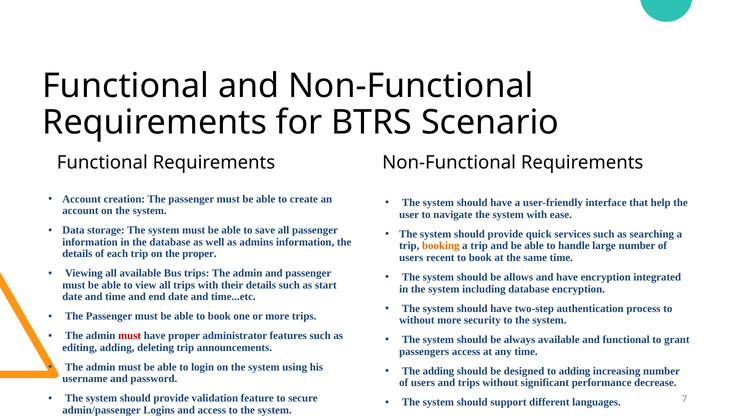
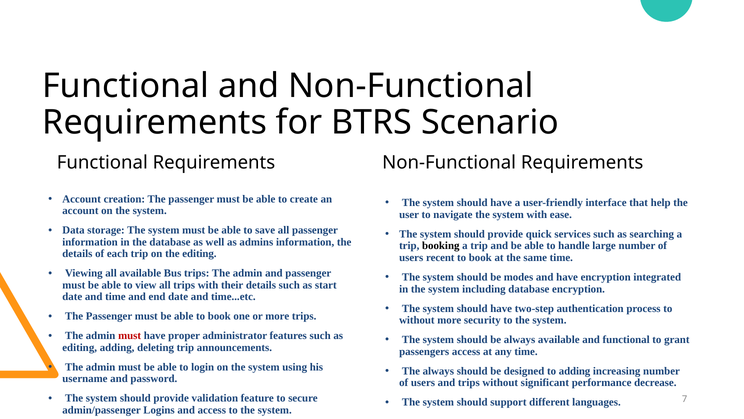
booking colour: orange -> black (441, 246)
the proper: proper -> editing (199, 254)
allows: allows -> modes (519, 277)
The adding: adding -> always (438, 371)
